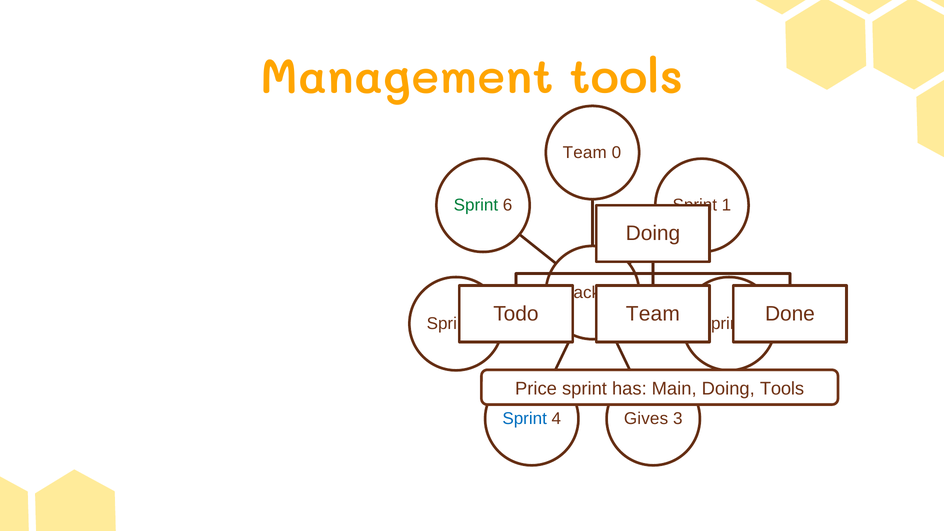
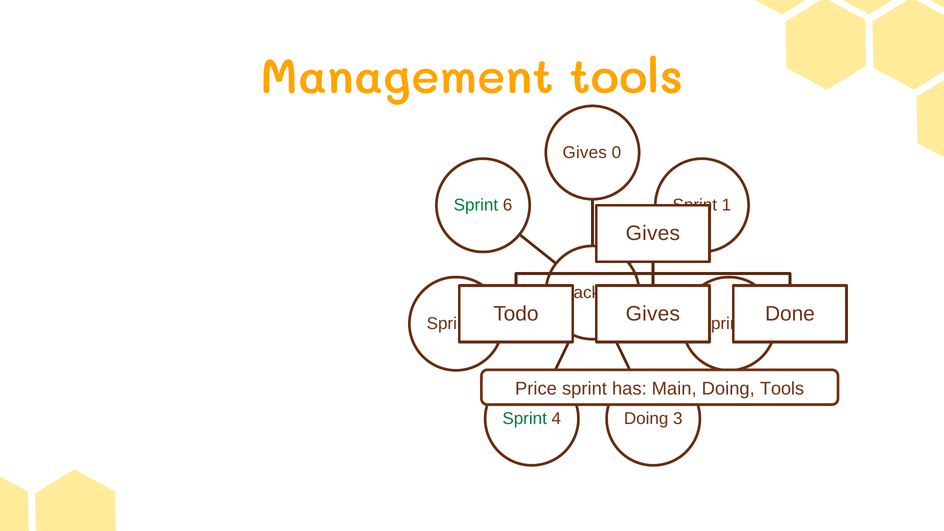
Team: Team -> Gives (585, 152)
Doing: Doing -> Gives (653, 233)
Todo Team: Team -> Gives (653, 314)
Sprint colour: blue -> green (525, 419)
Gives: Gives -> Doing (646, 419)
